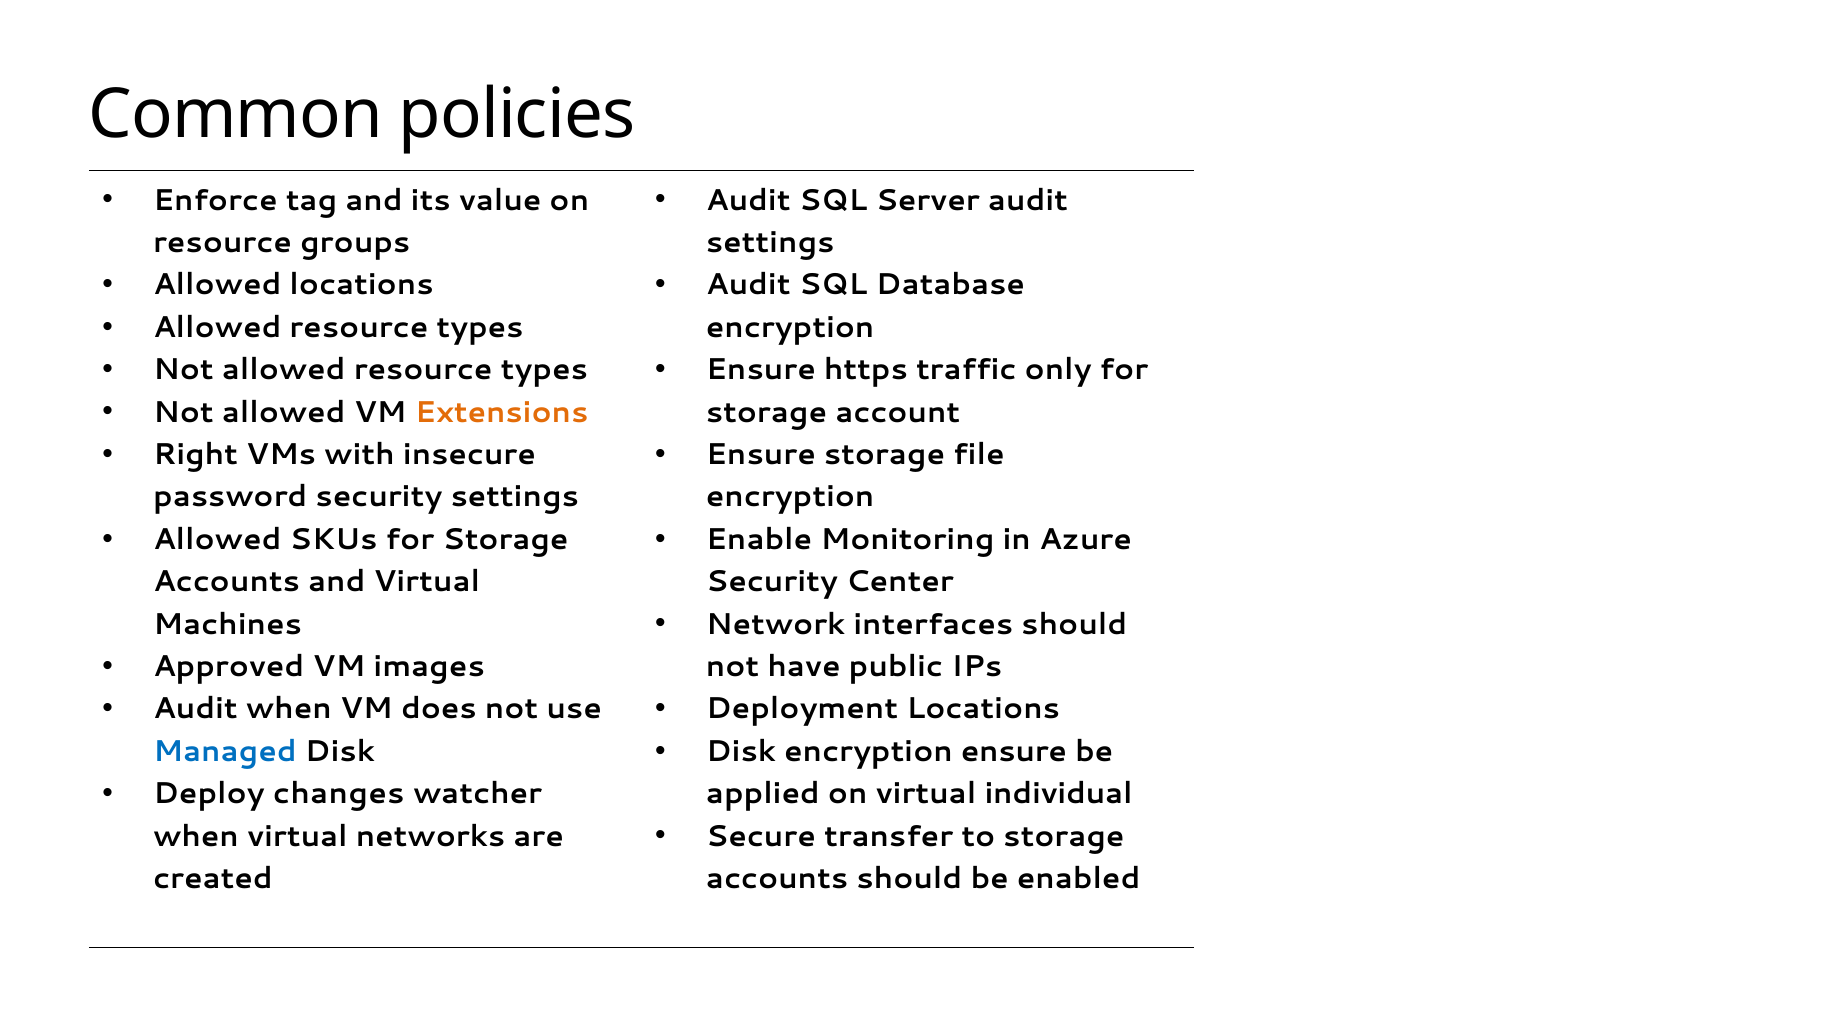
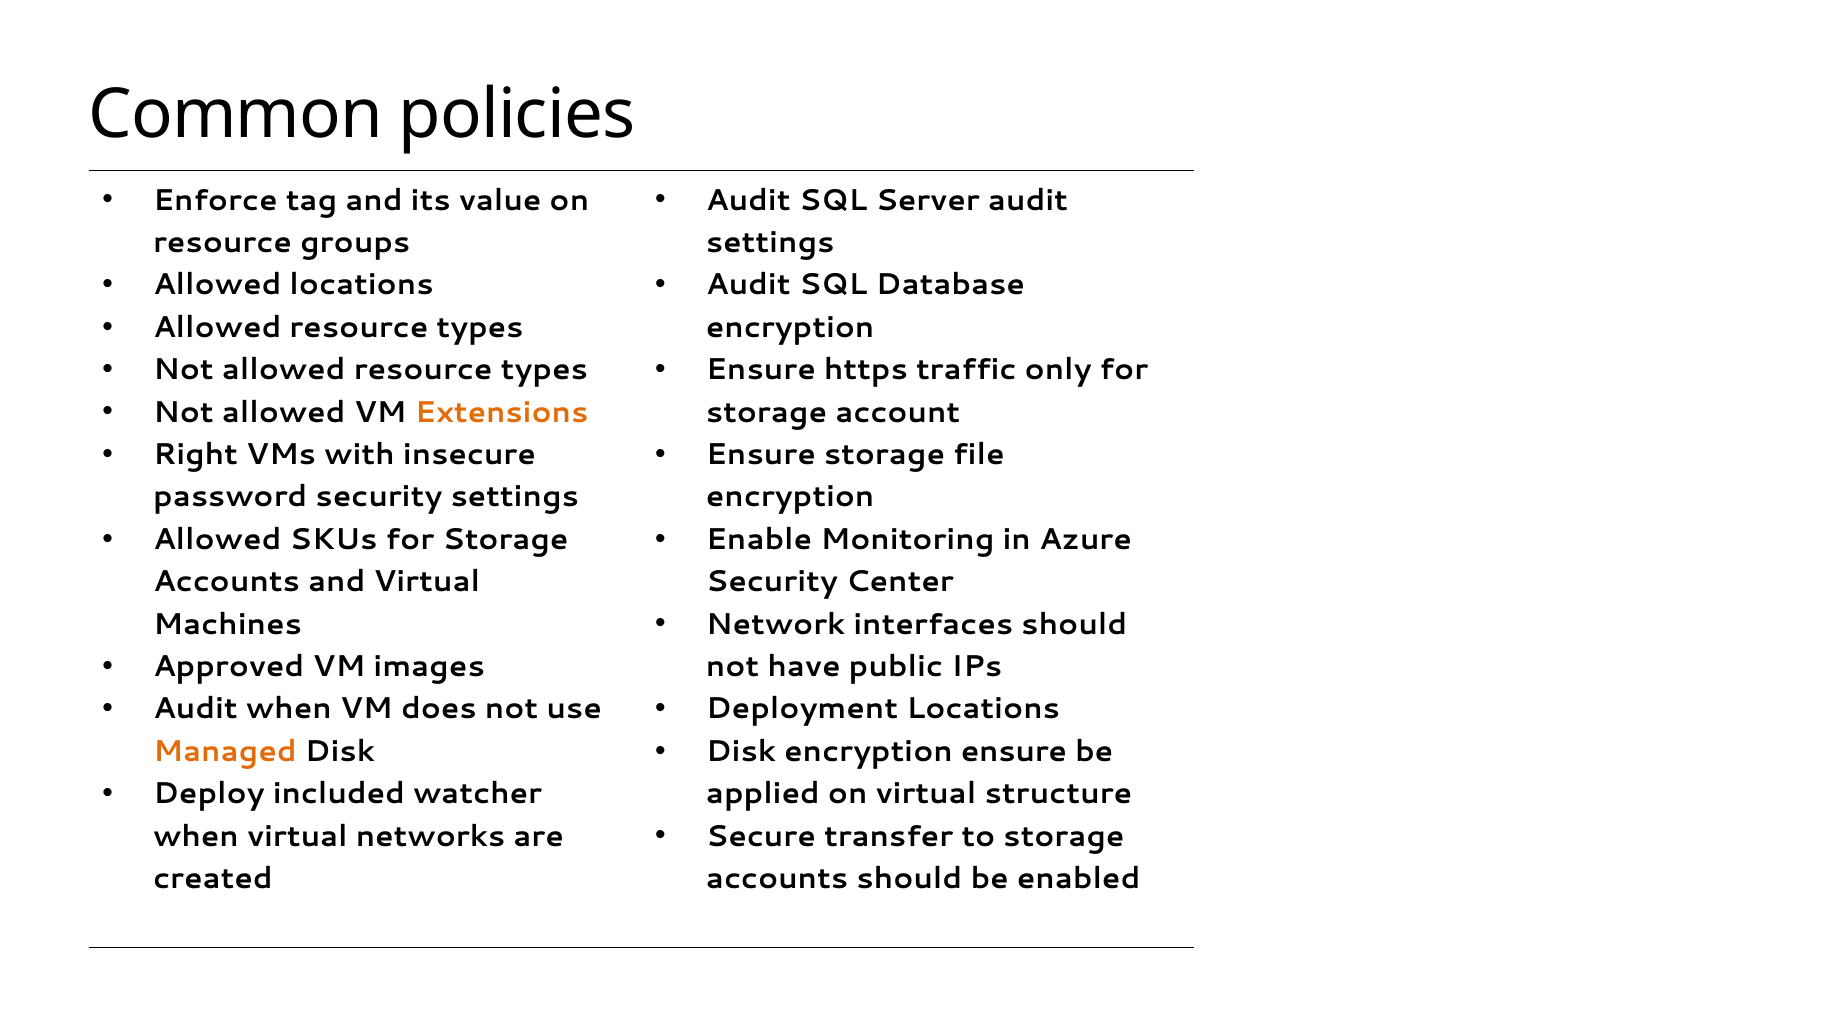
Managed colour: blue -> orange (225, 752)
changes: changes -> included (339, 794)
individual: individual -> structure (1058, 794)
